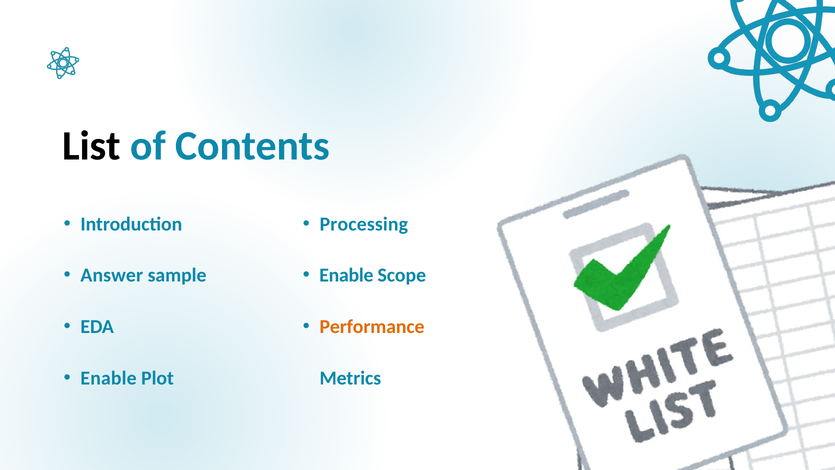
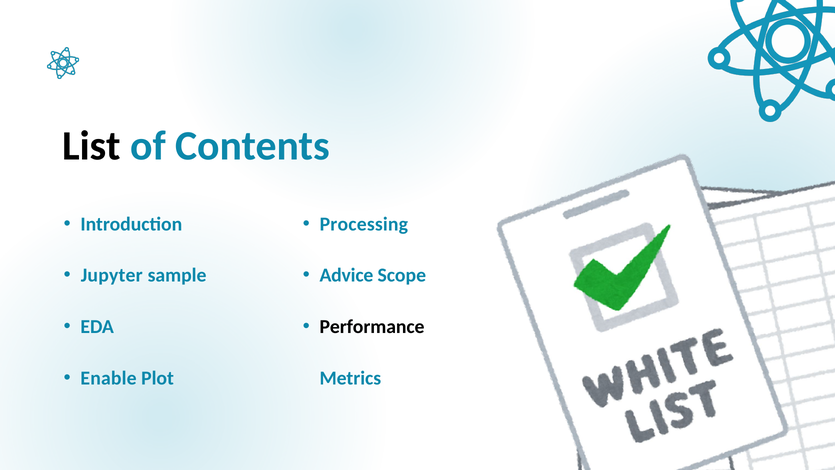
Answer: Answer -> Jupyter (112, 275)
Enable: Enable -> Advice (346, 275)
Performance colour: orange -> black (372, 327)
